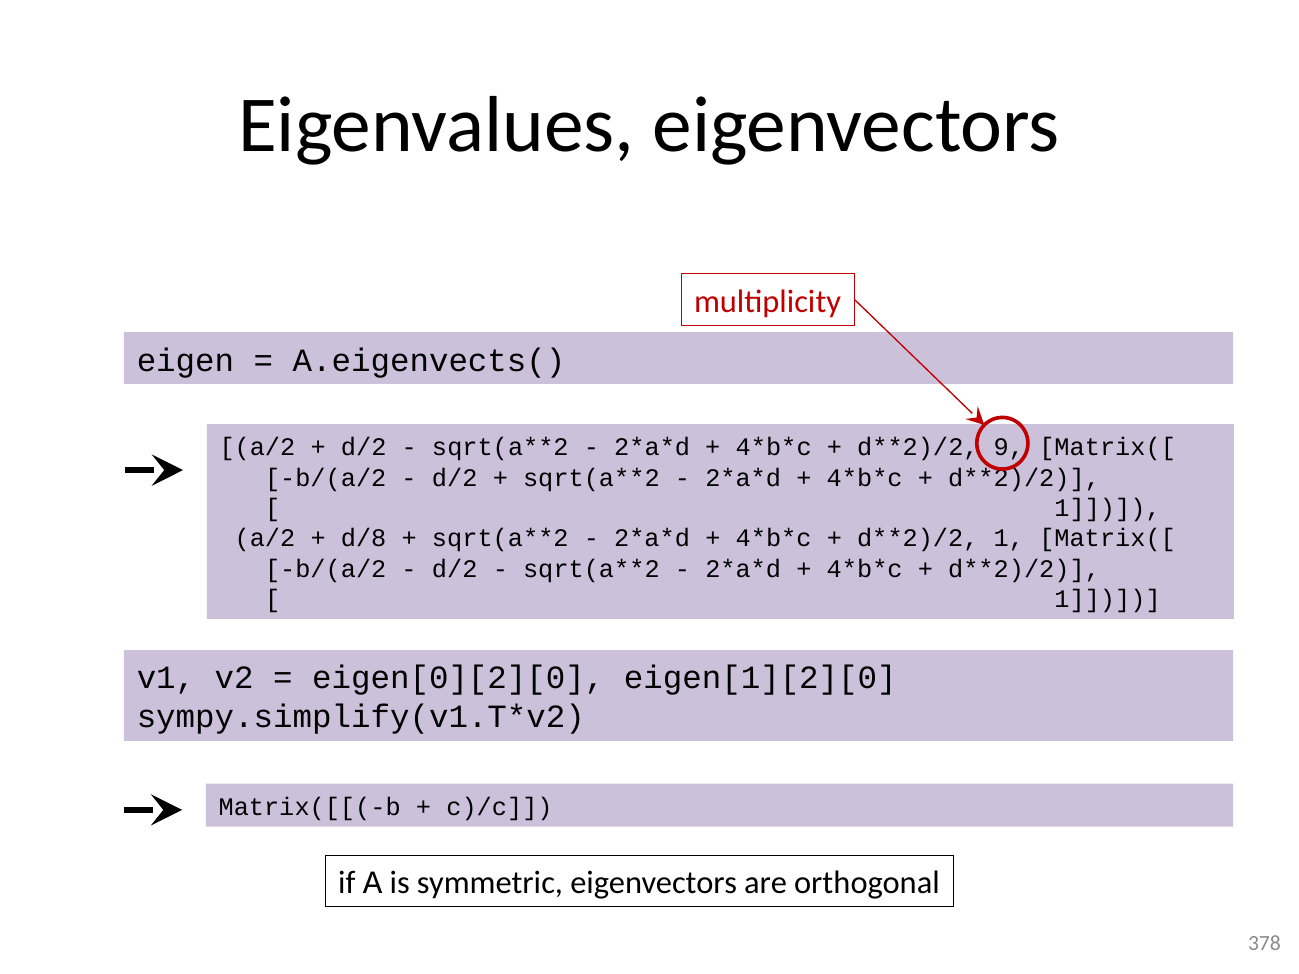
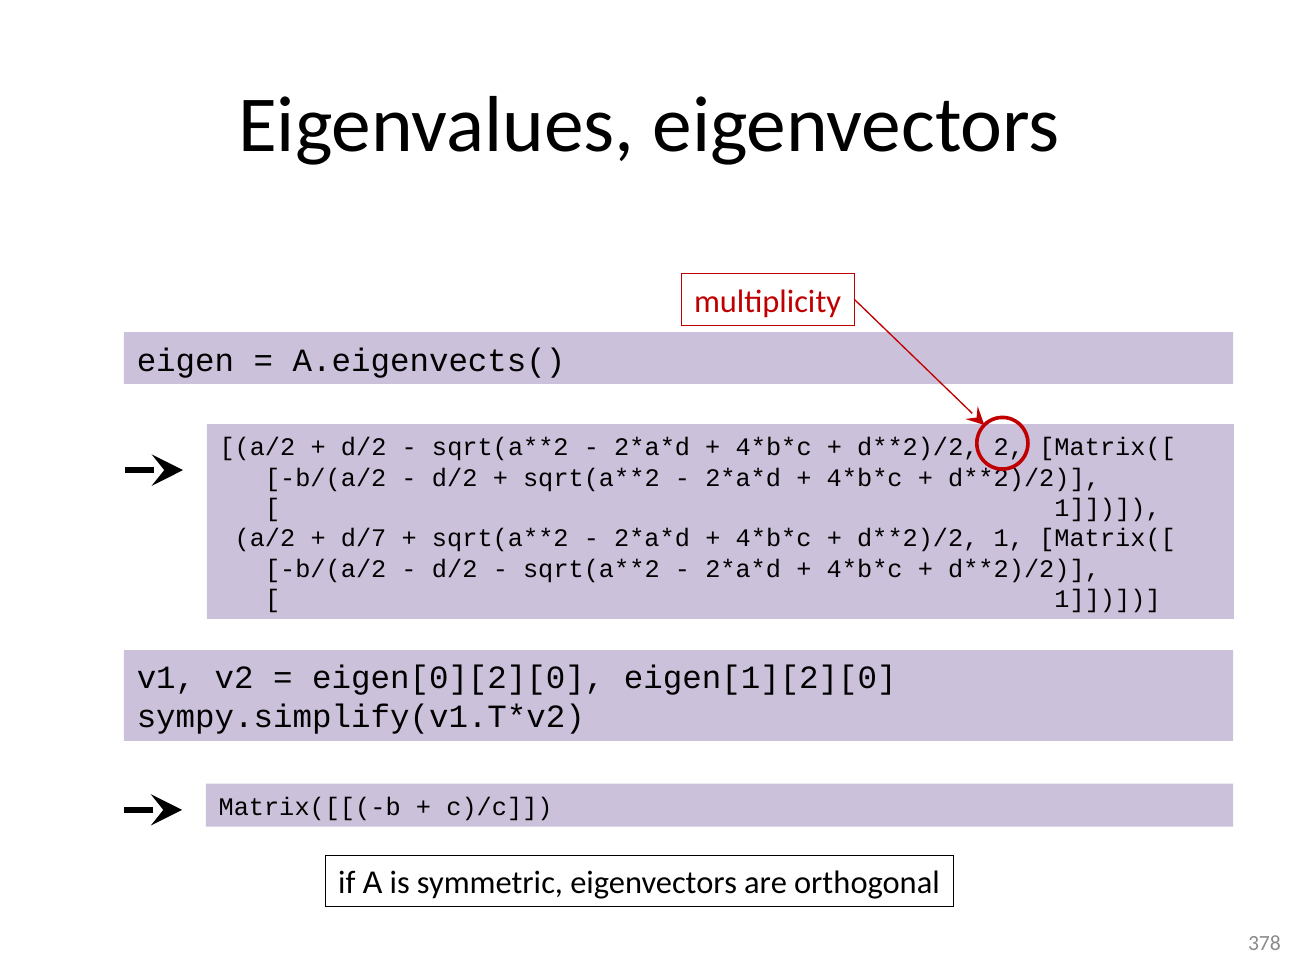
9: 9 -> 2 (1009, 448)
d/8: d/8 -> d/7 (364, 539)
